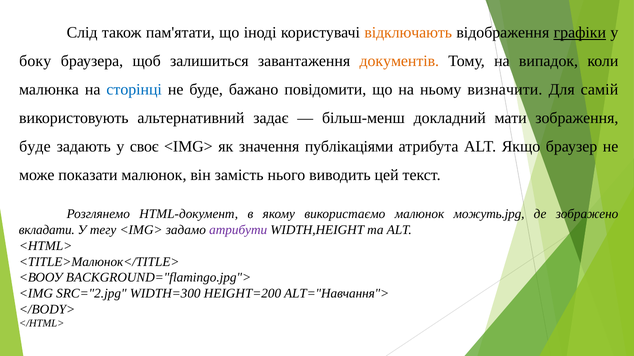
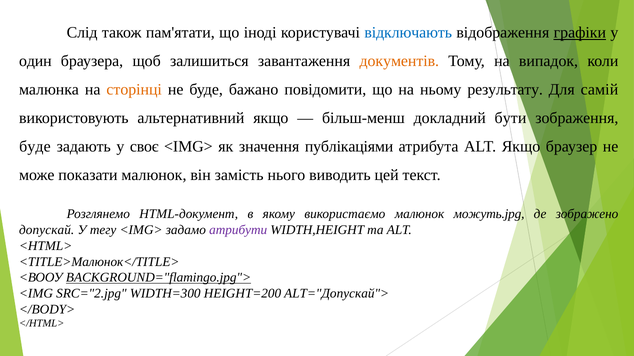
відключають colour: orange -> blue (408, 33)
боку: боку -> один (35, 61)
сторінці colour: blue -> orange (134, 90)
визначити: визначити -> результату (505, 90)
альтернативний задає: задає -> якщо (271, 118)
мати: мати -> бути (510, 118)
вкладати: вкладати -> допускай (47, 231)
BACKGROUND="flamingo.jpg"> underline: none -> present (159, 278)
ALT="Навчання">: ALT="Навчання"> -> ALT="Допускай"> (337, 294)
